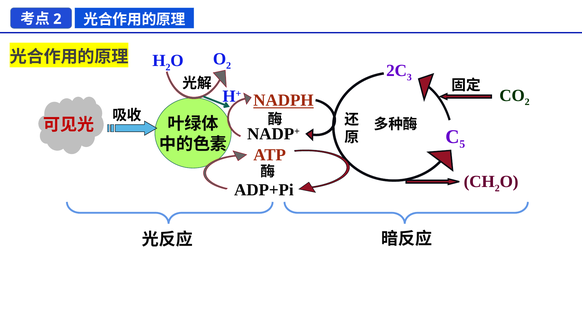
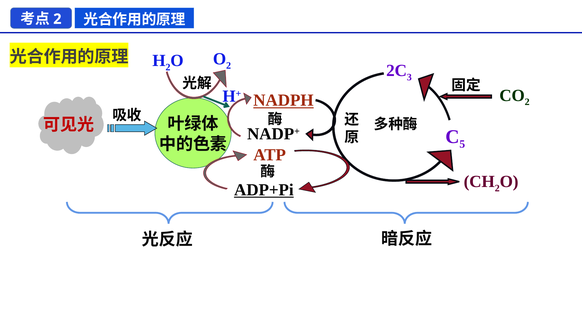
ADP+Pi underline: none -> present (264, 190)
